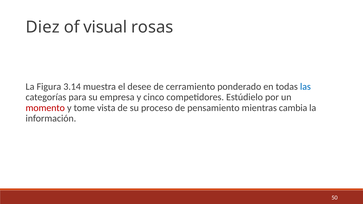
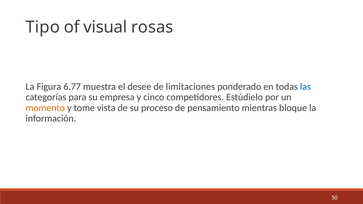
Diez: Diez -> Tipo (43, 27)
3.14: 3.14 -> 6.77 (72, 87)
cerramiento: cerramiento -> limitaciones (190, 87)
momento colour: red -> orange (45, 108)
cambia: cambia -> bloque (293, 108)
